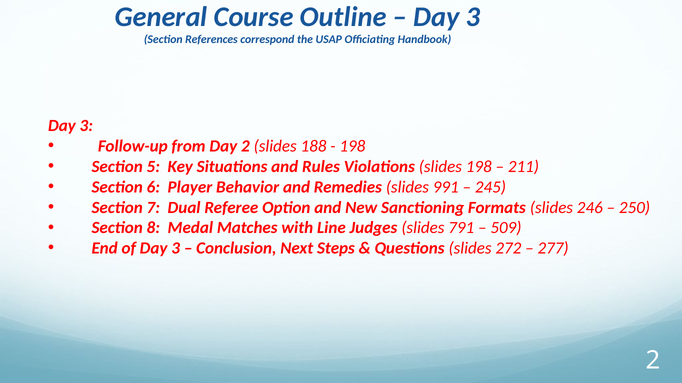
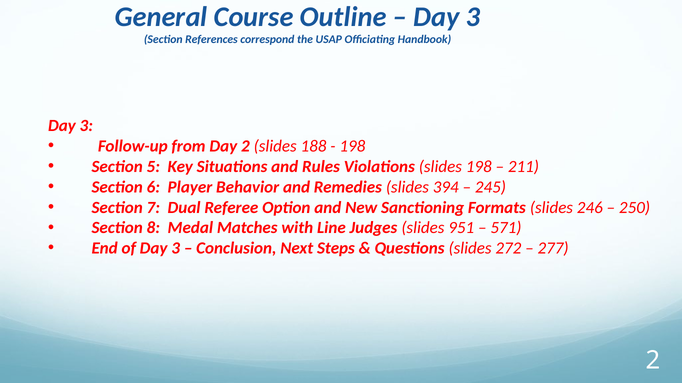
991: 991 -> 394 (446, 187)
791: 791 -> 951 (461, 228)
509: 509 -> 571 (506, 228)
